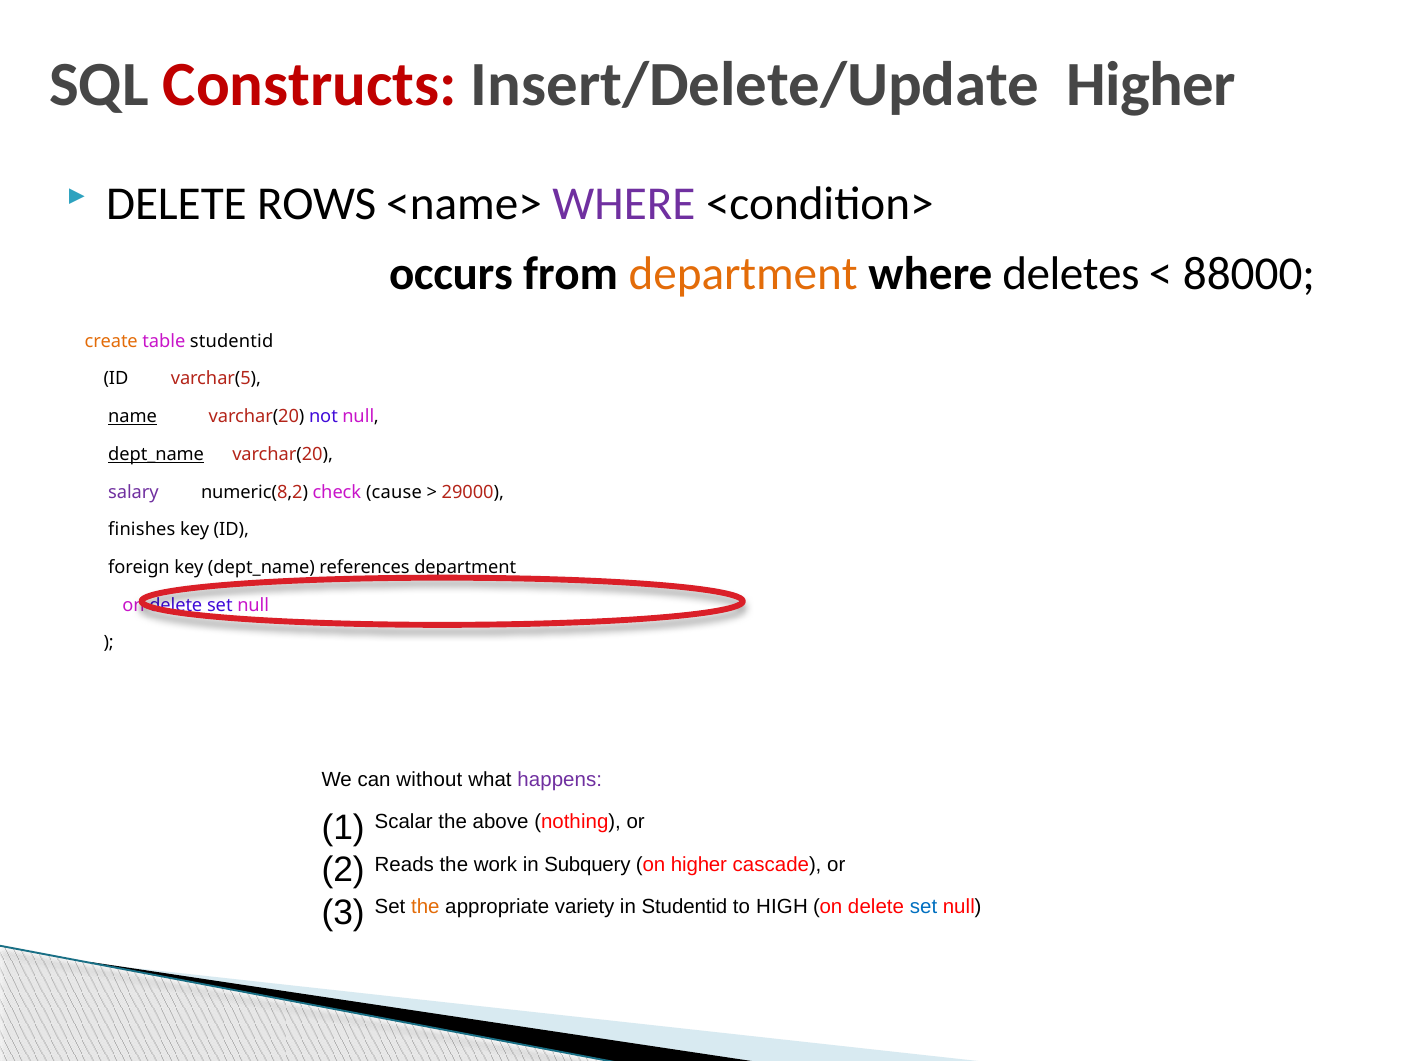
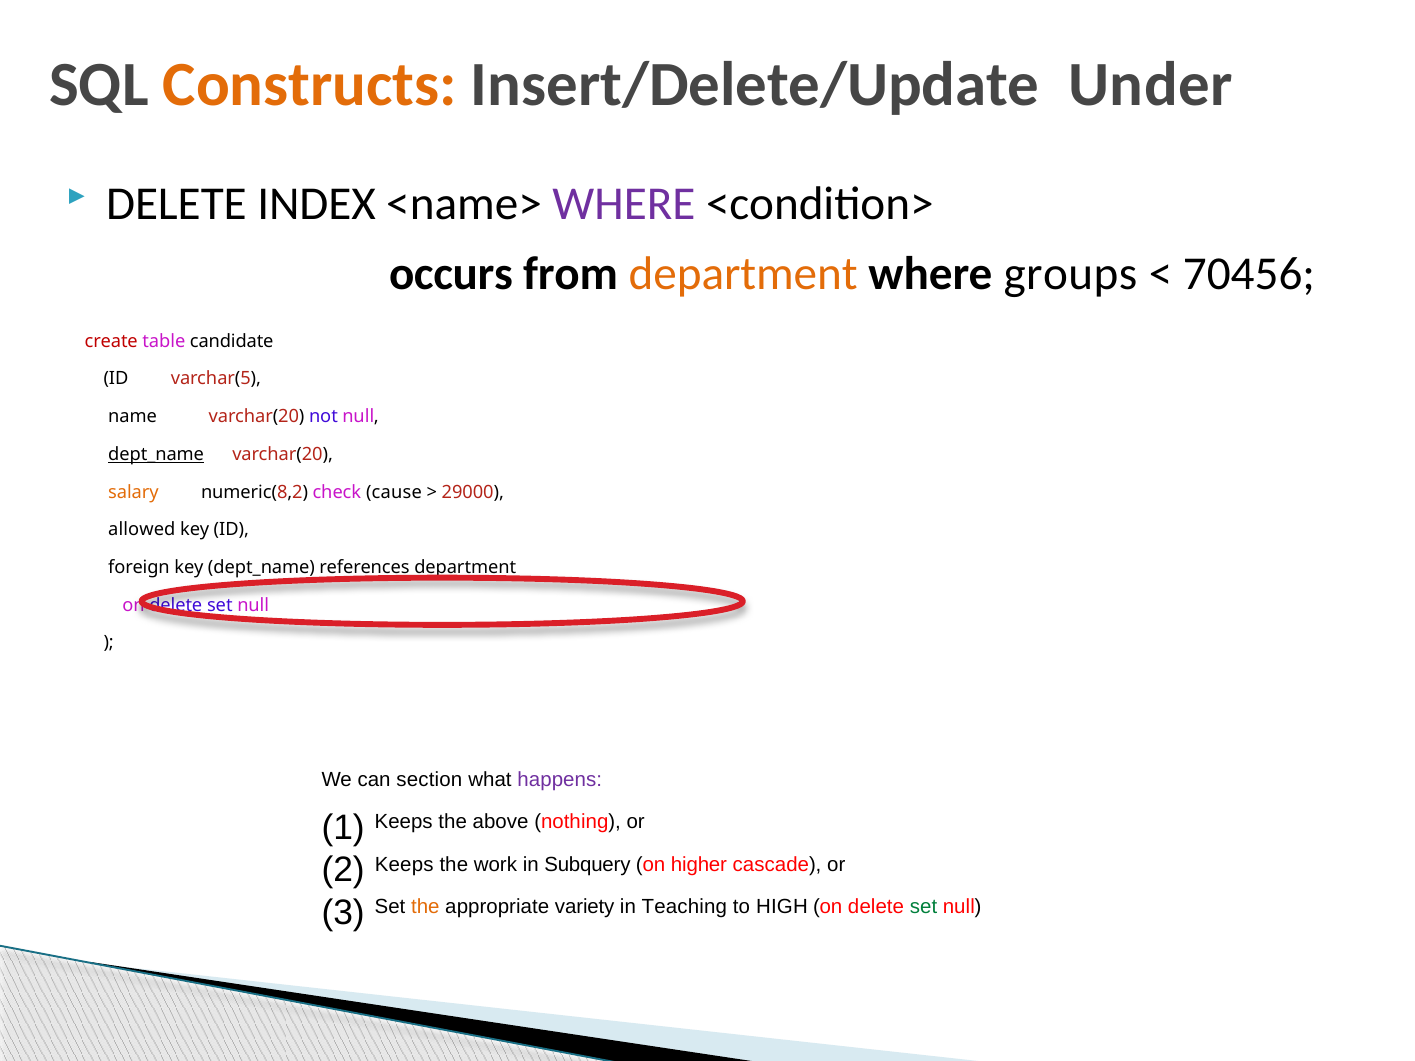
Constructs colour: red -> orange (310, 85)
Insert/Delete/Update Higher: Higher -> Under (1151, 85)
ROWS: ROWS -> INDEX (317, 204)
deletes: deletes -> groups (1070, 274)
88000: 88000 -> 70456 (1249, 274)
create colour: orange -> red (111, 341)
table studentid: studentid -> candidate (232, 341)
name underline: present -> none (133, 417)
salary colour: purple -> orange (133, 492)
finishes: finishes -> allowed (142, 530)
without: without -> section (429, 780)
Scalar: Scalar -> Keeps (404, 822)
Reads: Reads -> Keeps (404, 865)
in Studentid: Studentid -> Teaching (684, 907)
set colour: blue -> green (923, 907)
